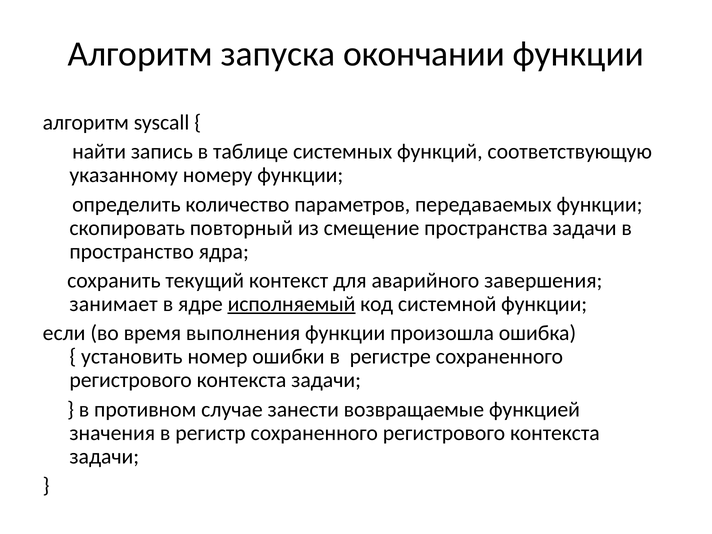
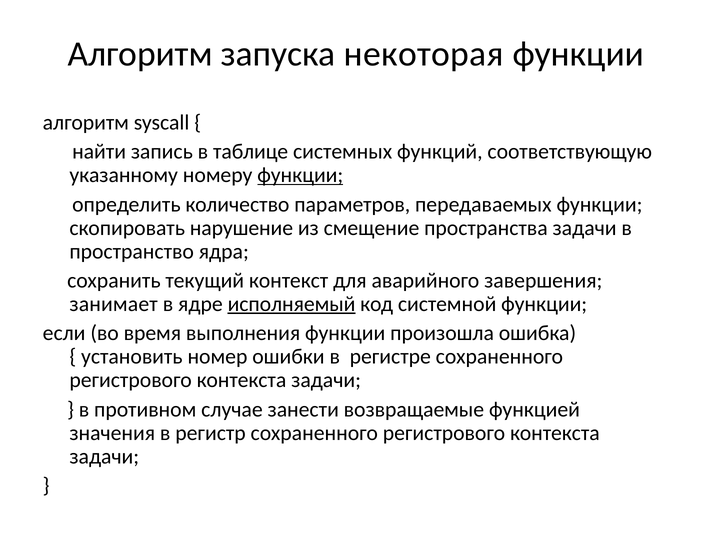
окончании: окончании -> некоторая (424, 54)
функции underline: none -> present (300, 175)
повторный: повторный -> нарушение (241, 228)
